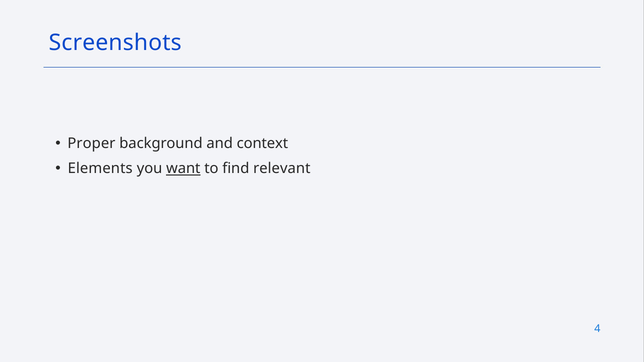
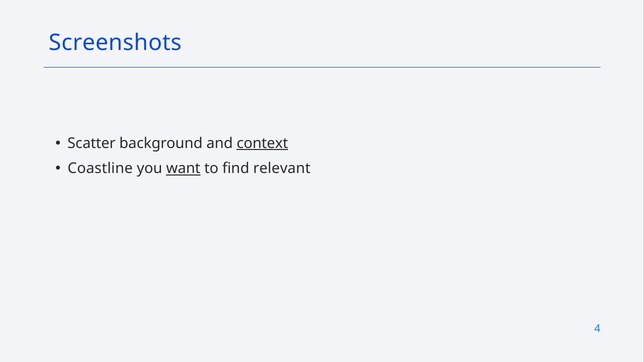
Proper: Proper -> Scatter (92, 143)
context underline: none -> present (262, 143)
Elements: Elements -> Coastline (100, 169)
